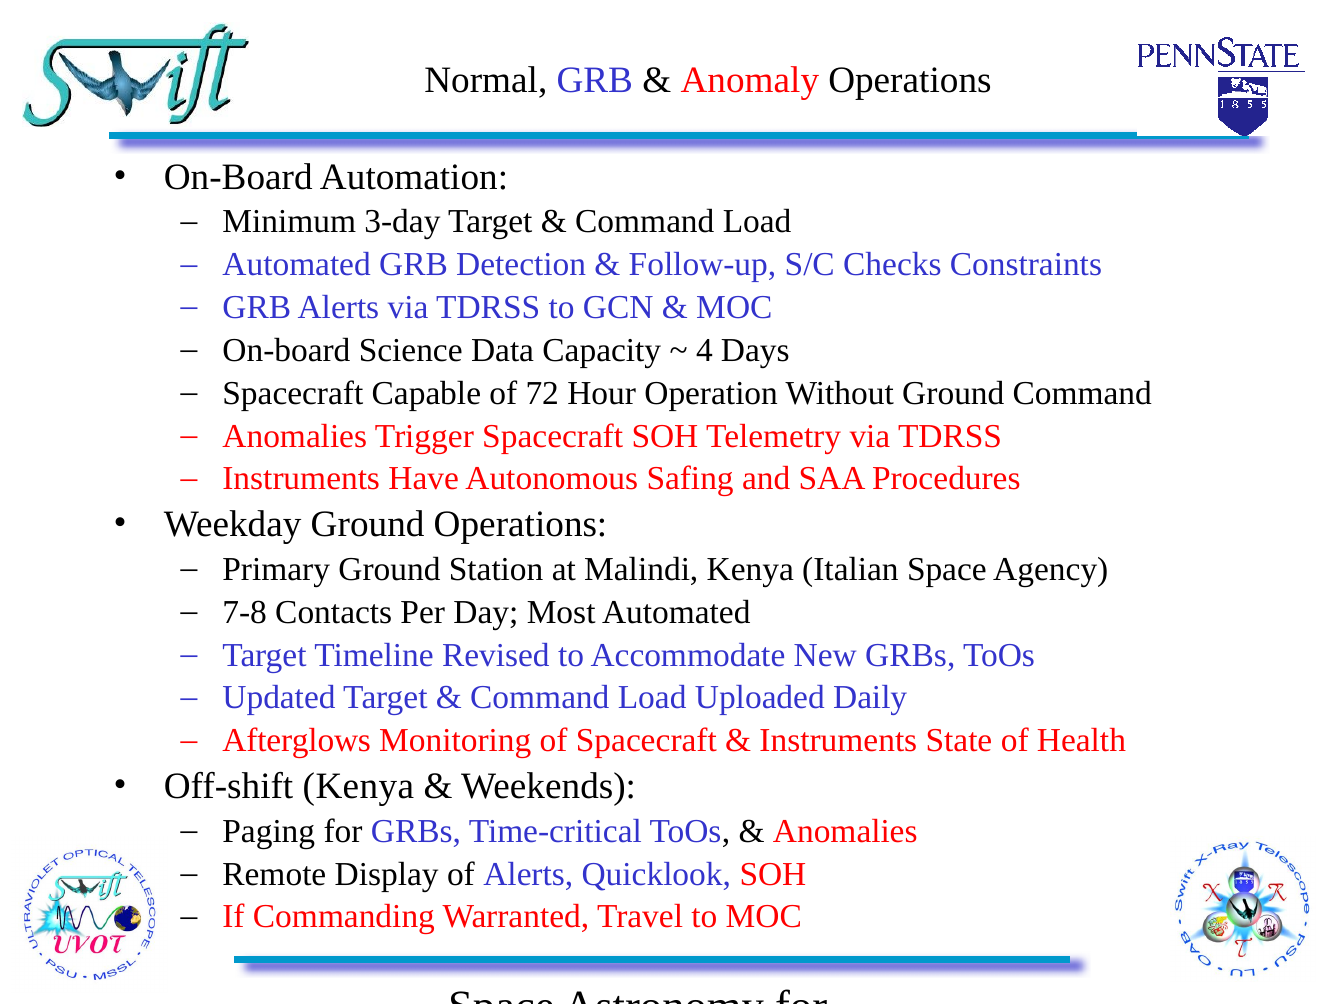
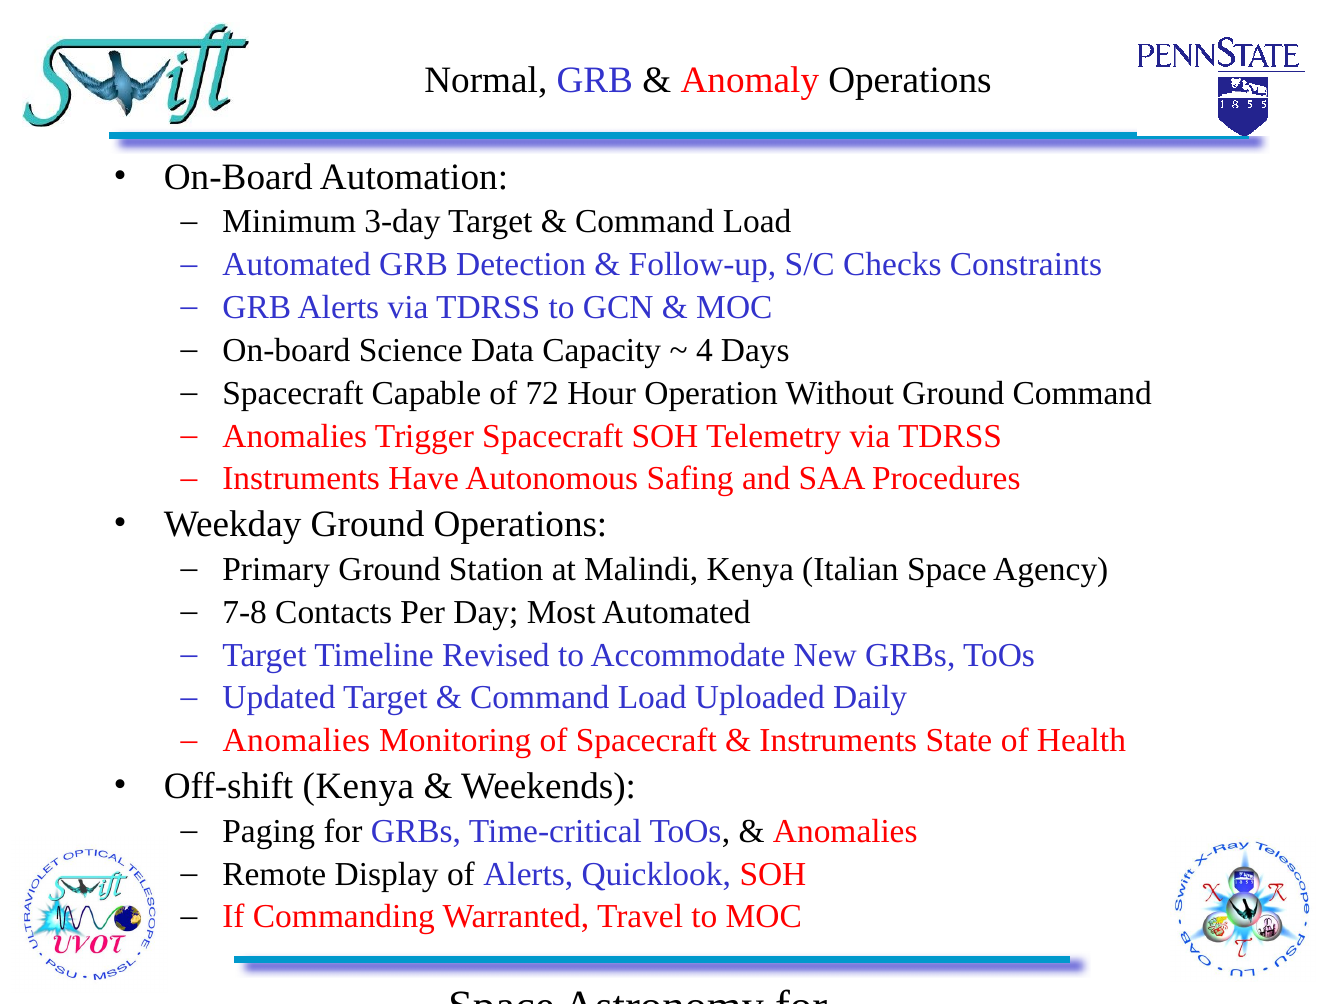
Afterglows: Afterglows -> Anomalies (296, 740)
